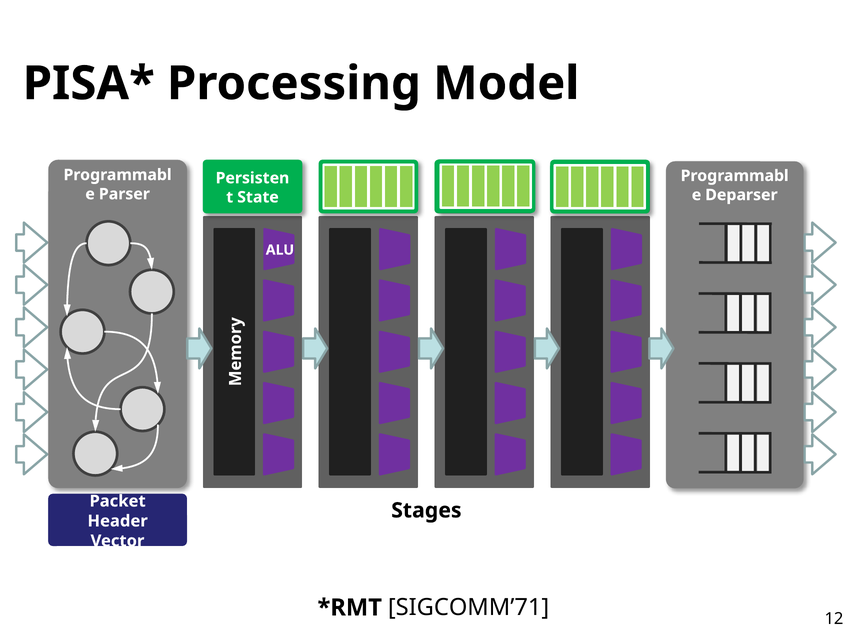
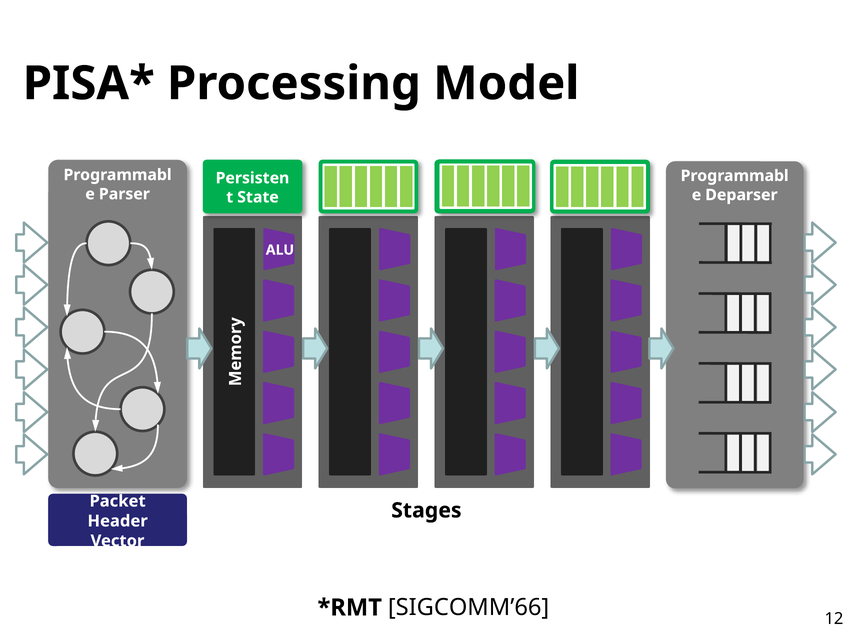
SIGCOMM’71: SIGCOMM’71 -> SIGCOMM’66 (469, 608)
